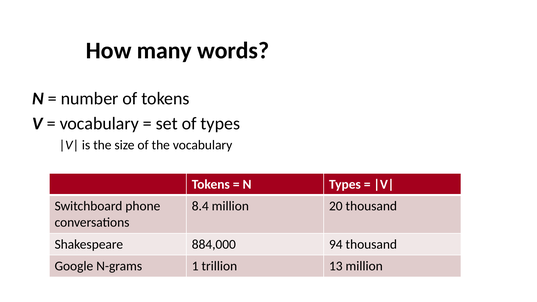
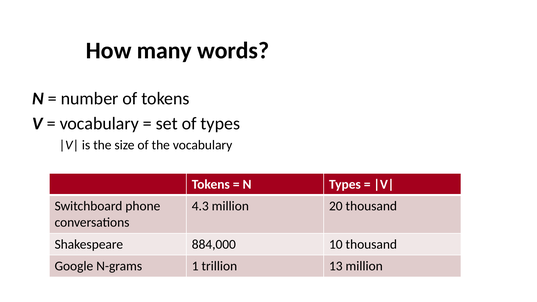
8.4: 8.4 -> 4.3 (200, 206)
94: 94 -> 10 (336, 244)
